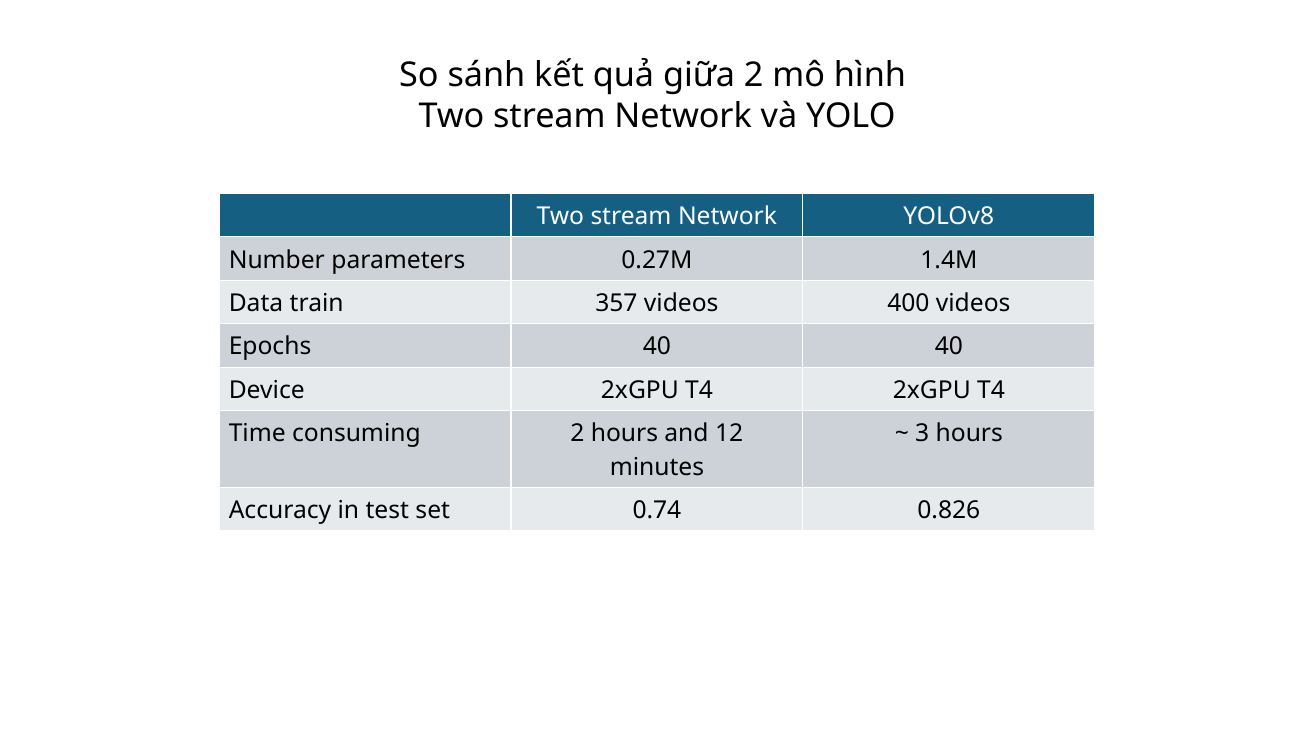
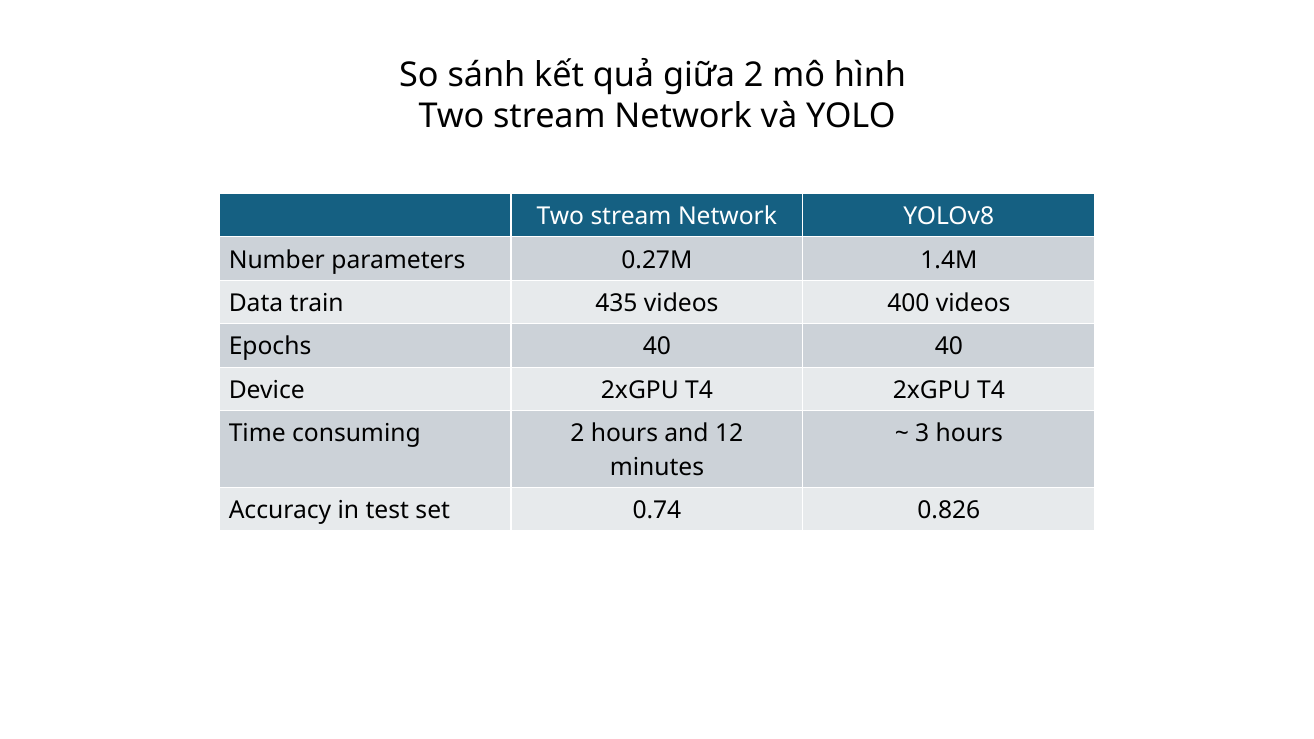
357: 357 -> 435 (616, 303)
